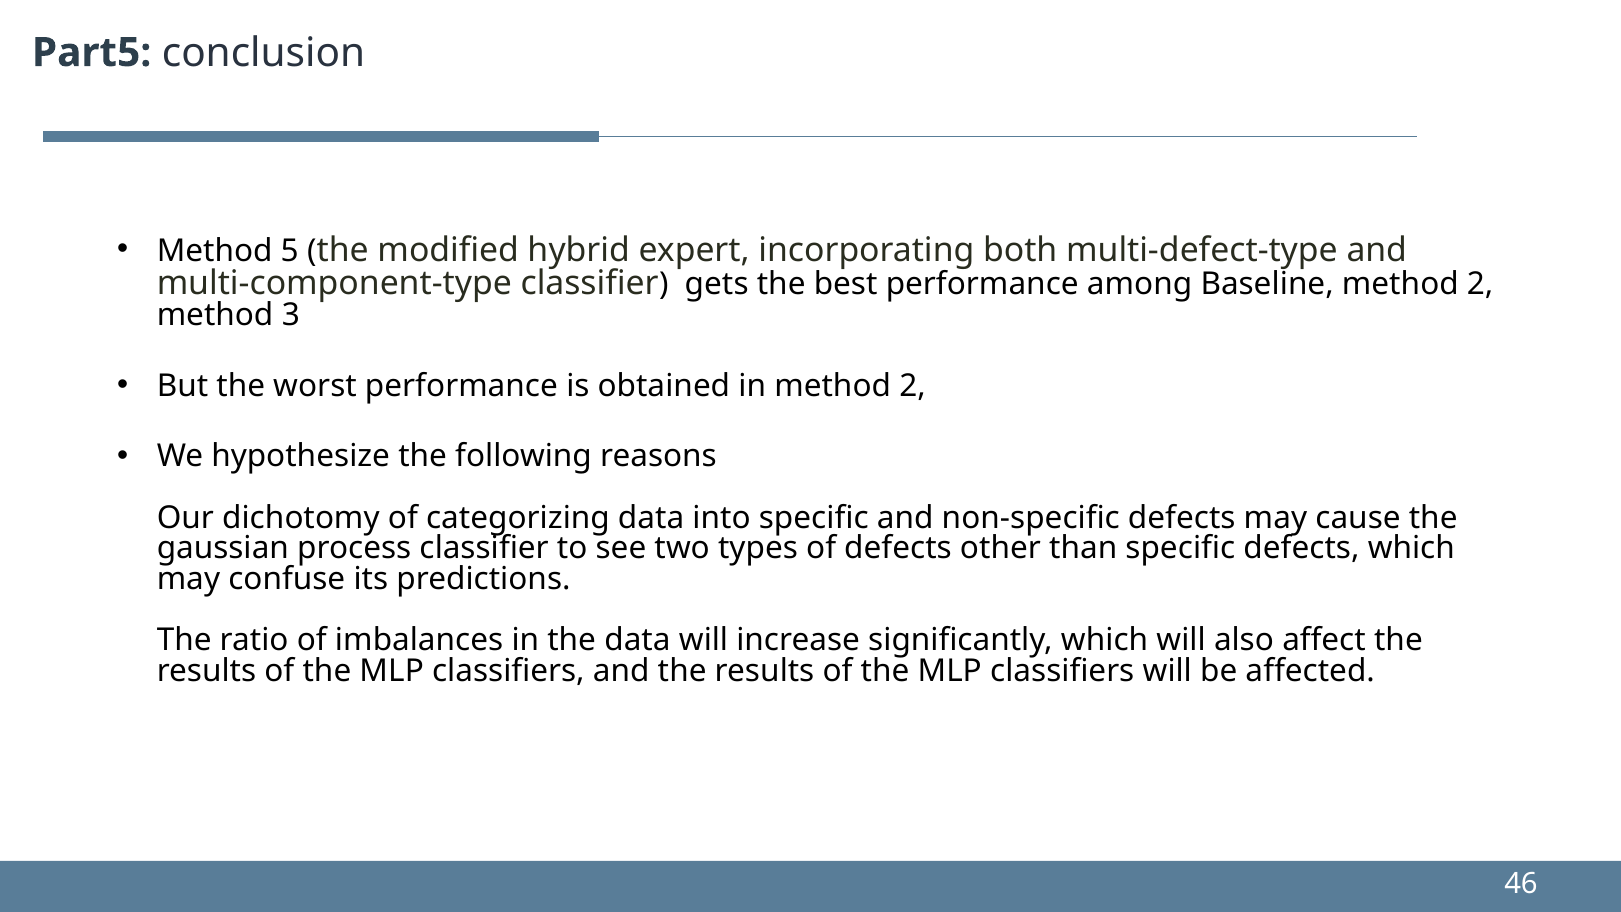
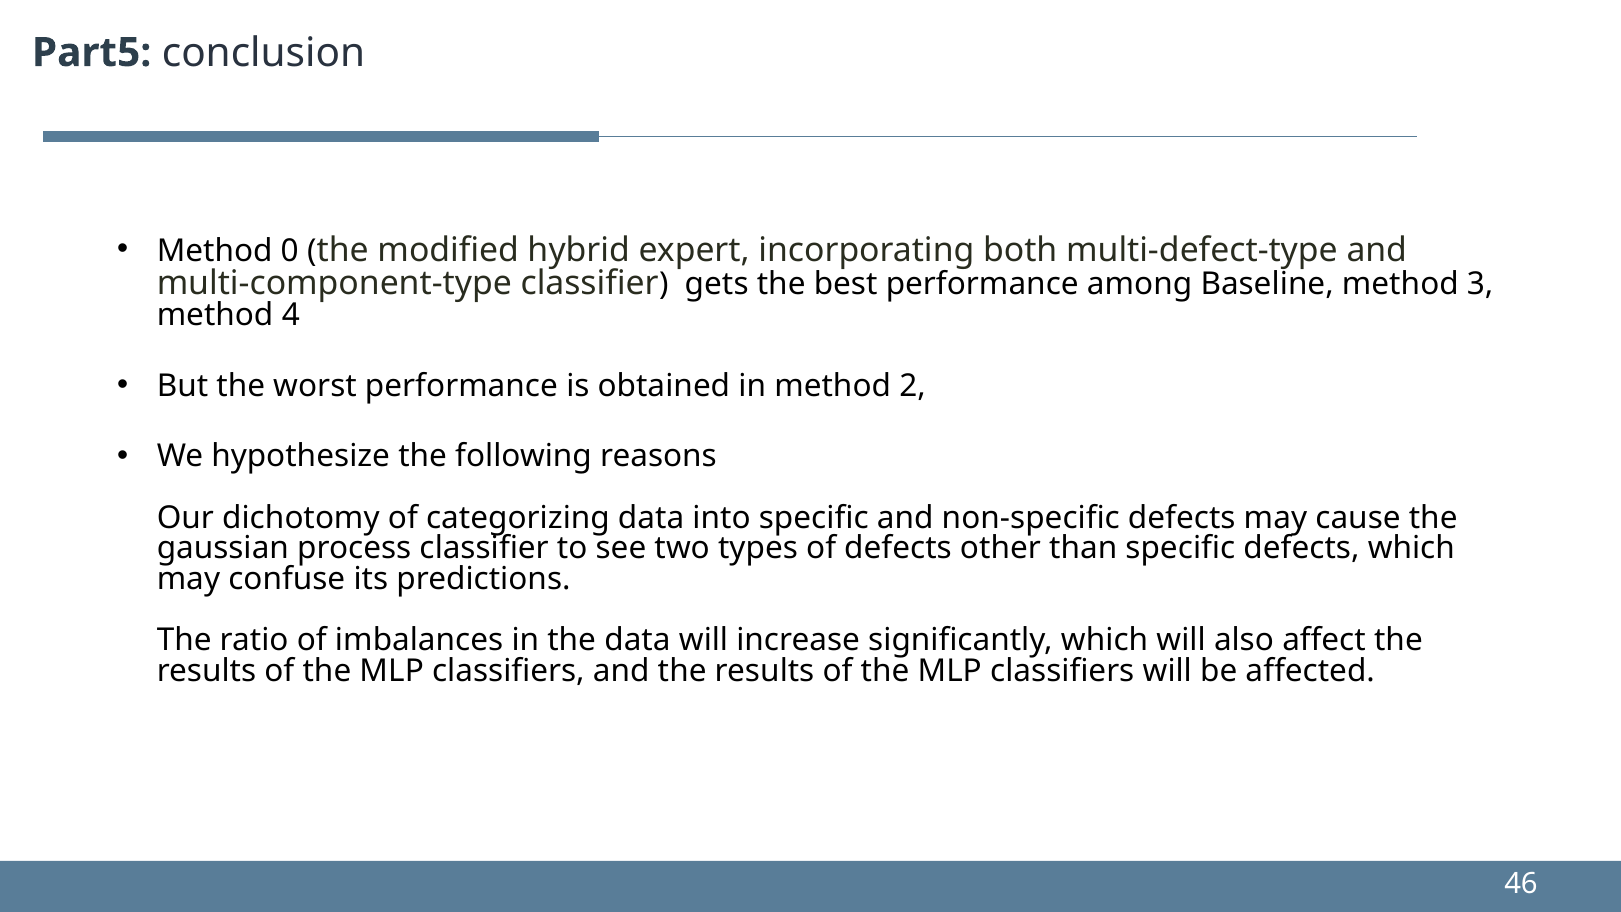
5: 5 -> 0 (290, 251)
Baseline method 2: 2 -> 3 (1480, 284)
3: 3 -> 4 (291, 315)
